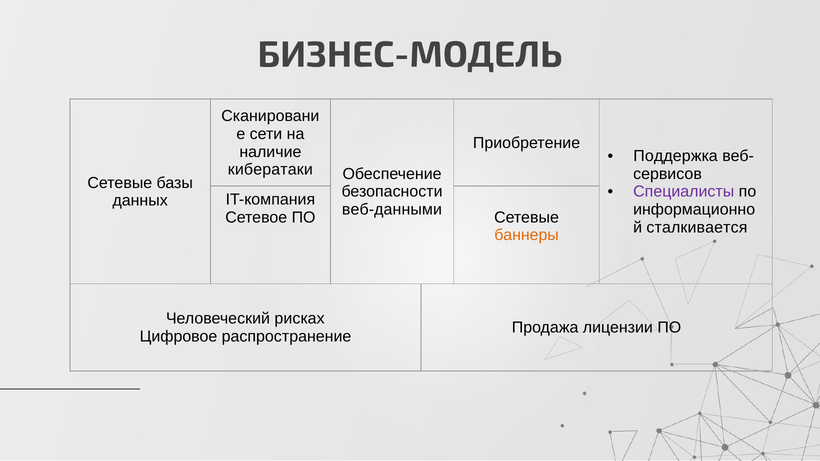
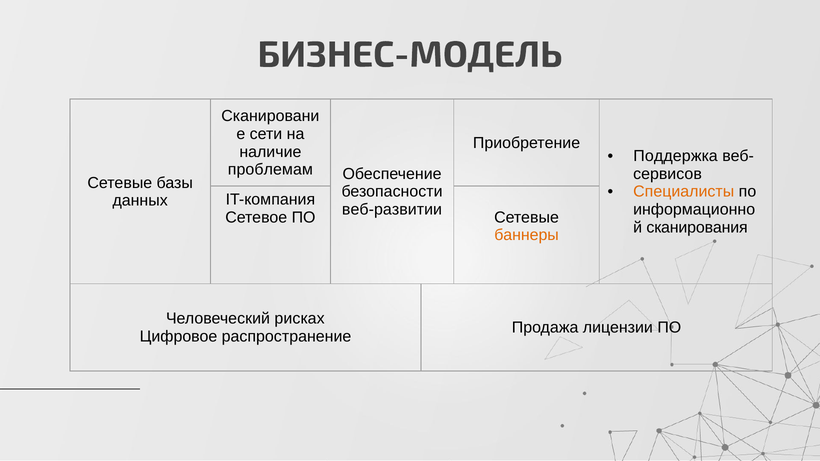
кибератаки: кибератаки -> проблемам (270, 170)
Специалисты colour: purple -> orange (684, 192)
веб-данными: веб-данными -> веб-развитии (392, 210)
сталкивается: сталкивается -> сканирования (697, 228)
